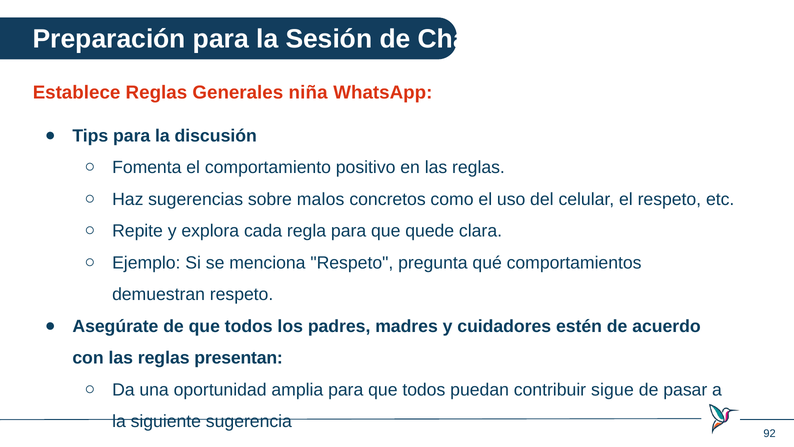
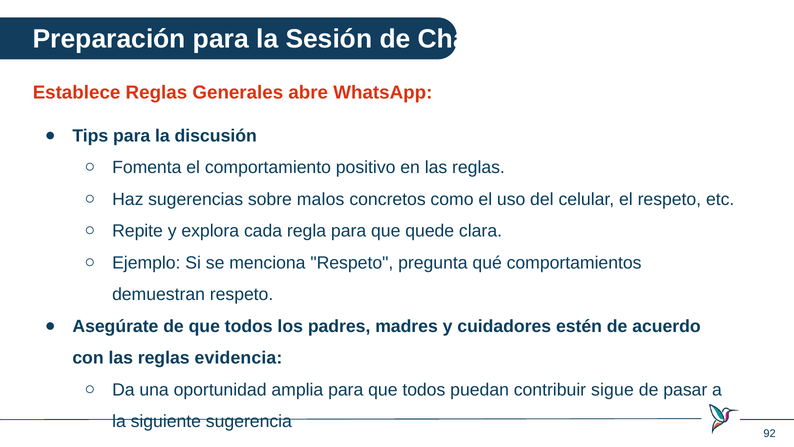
niña: niña -> abre (308, 92)
presentan: presentan -> evidencia (238, 358)
